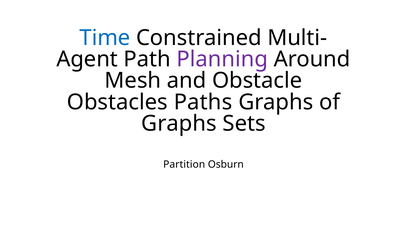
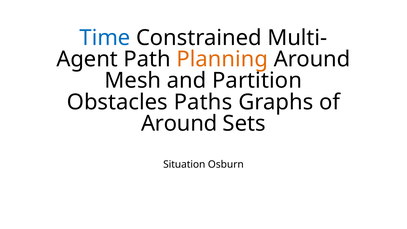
Planning colour: purple -> orange (222, 59)
Obstacle: Obstacle -> Partition (257, 81)
Graphs: Graphs -> Around (179, 123)
Partition: Partition -> Situation (184, 165)
